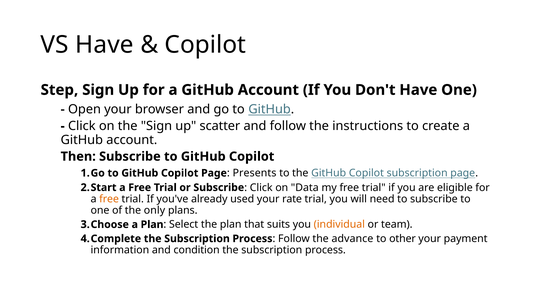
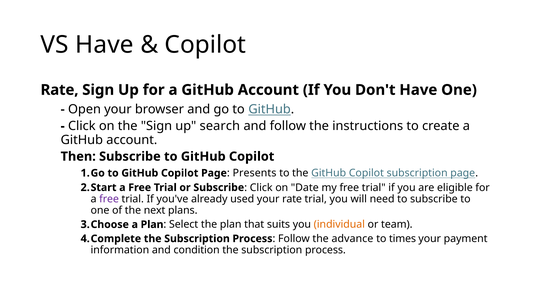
Step: Step -> Rate (60, 90)
scatter: scatter -> search (220, 126)
Data: Data -> Date (305, 187)
free colour: orange -> purple (109, 199)
only: only -> next (155, 210)
other: other -> times (403, 239)
